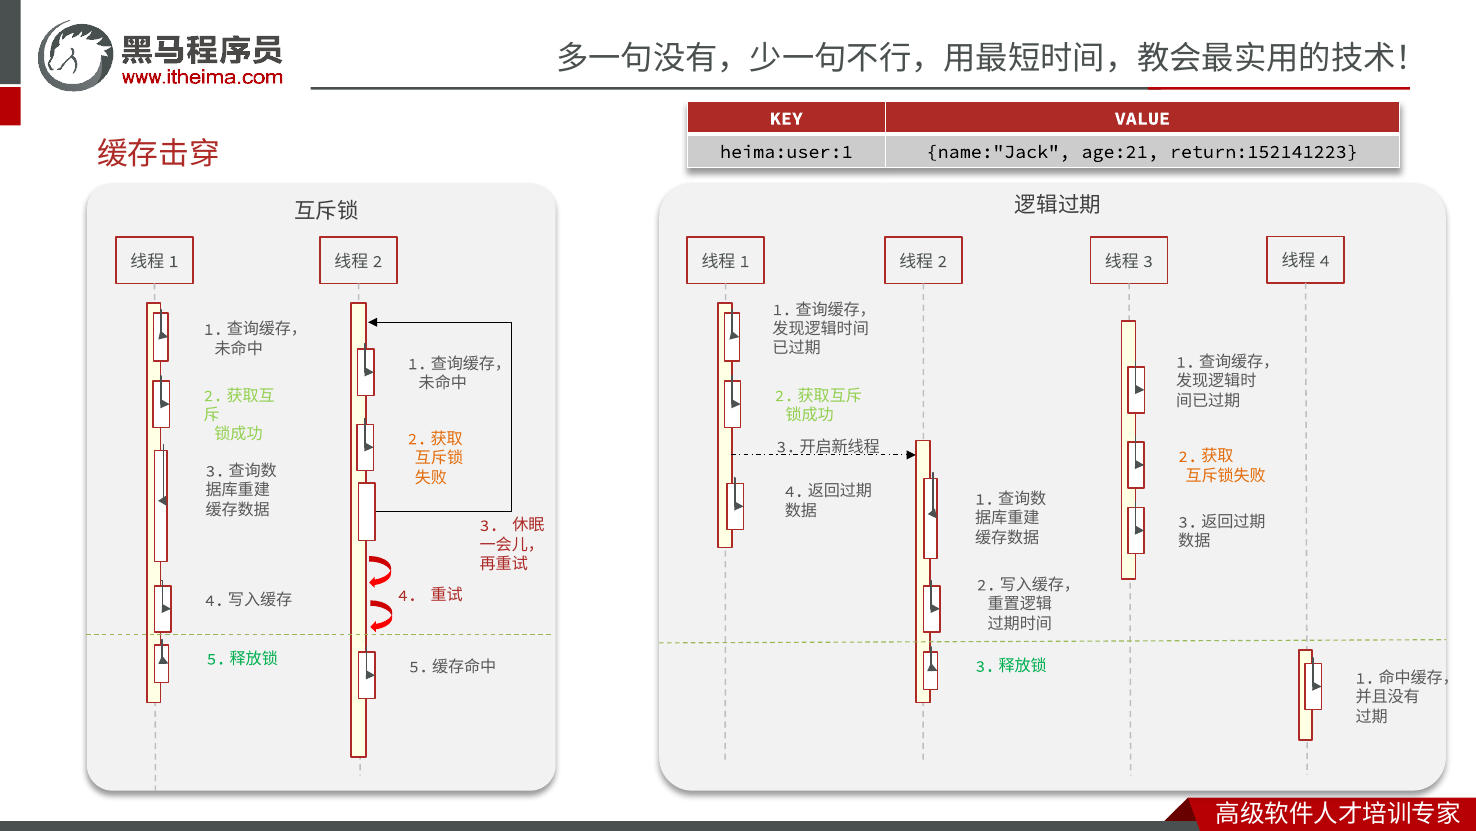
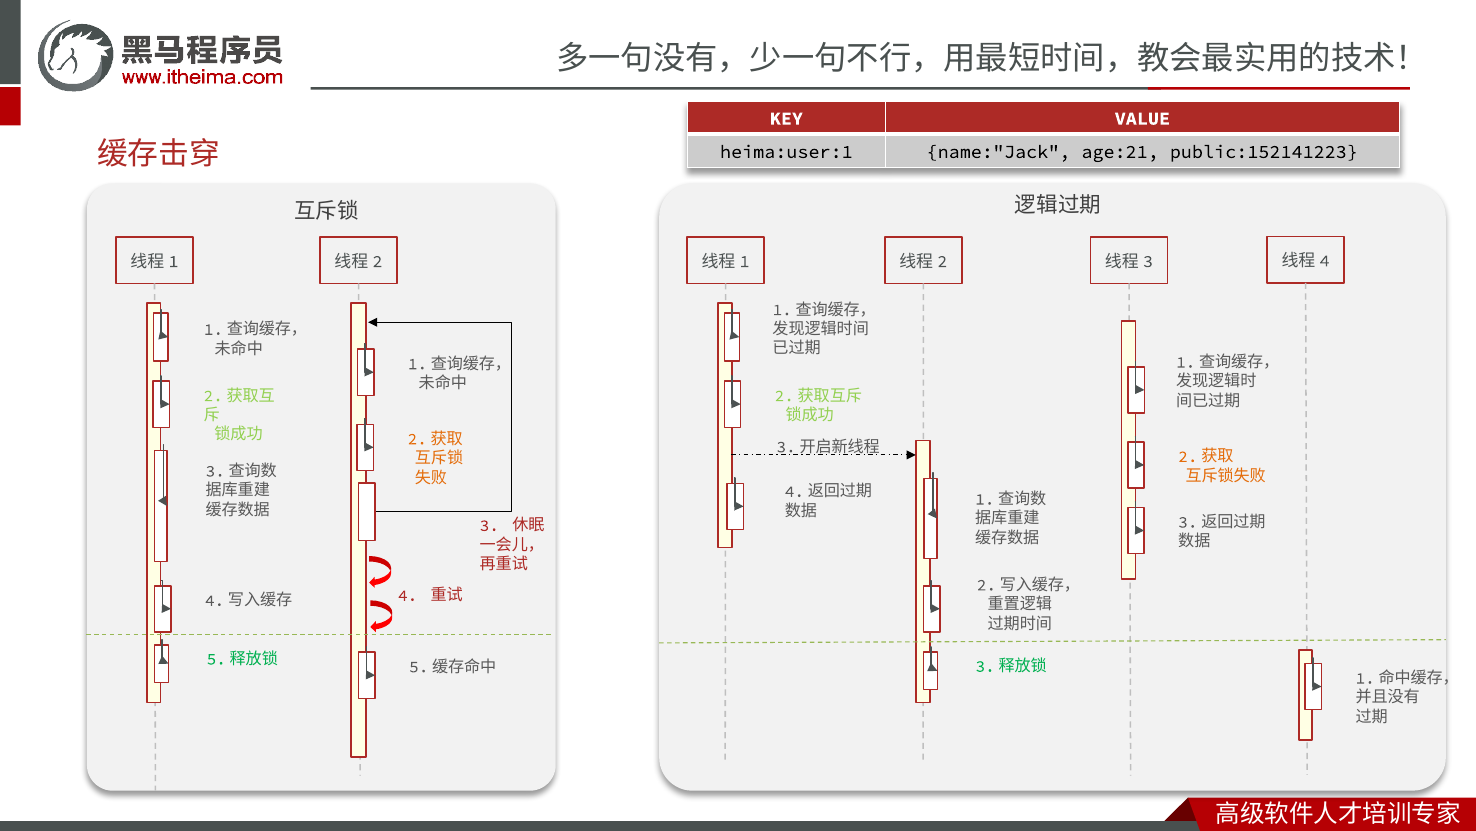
return:152141223: return:152141223 -> public:152141223 (1264, 152)
